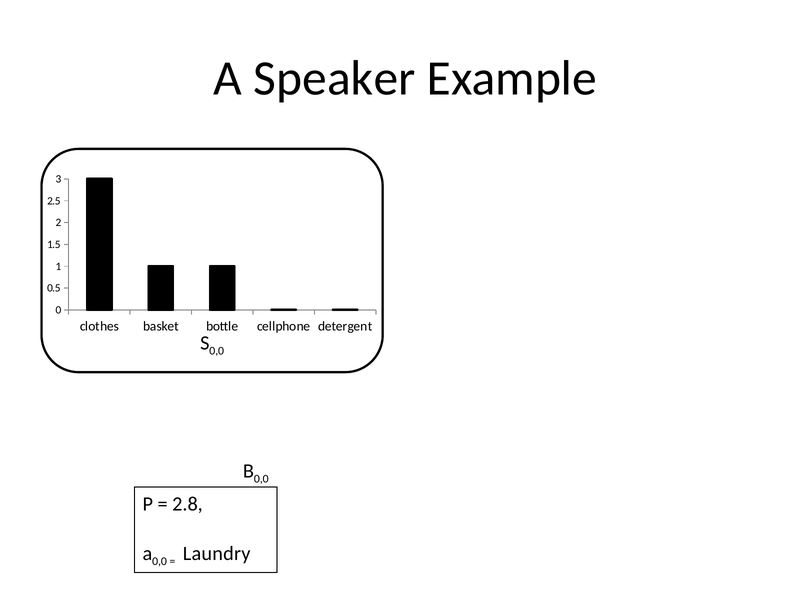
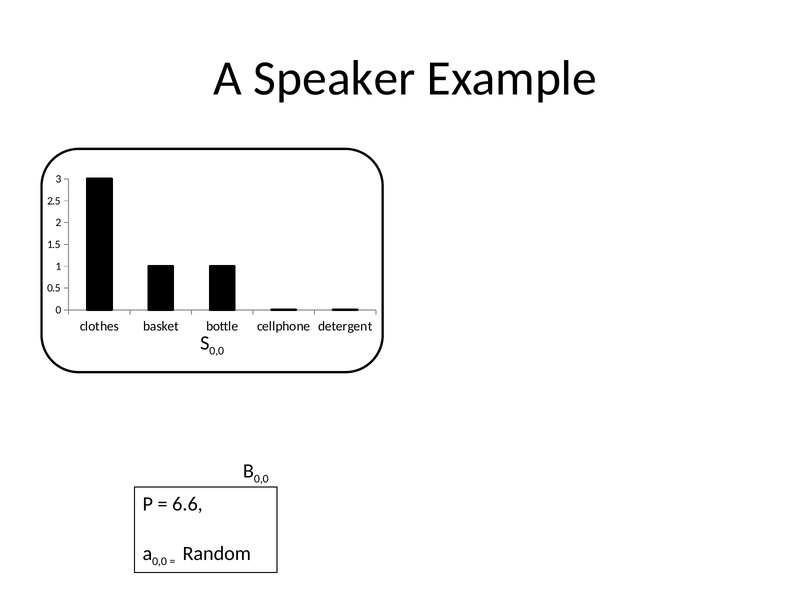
2.8: 2.8 -> 6.6 (187, 503)
Laundry: Laundry -> Random (217, 553)
